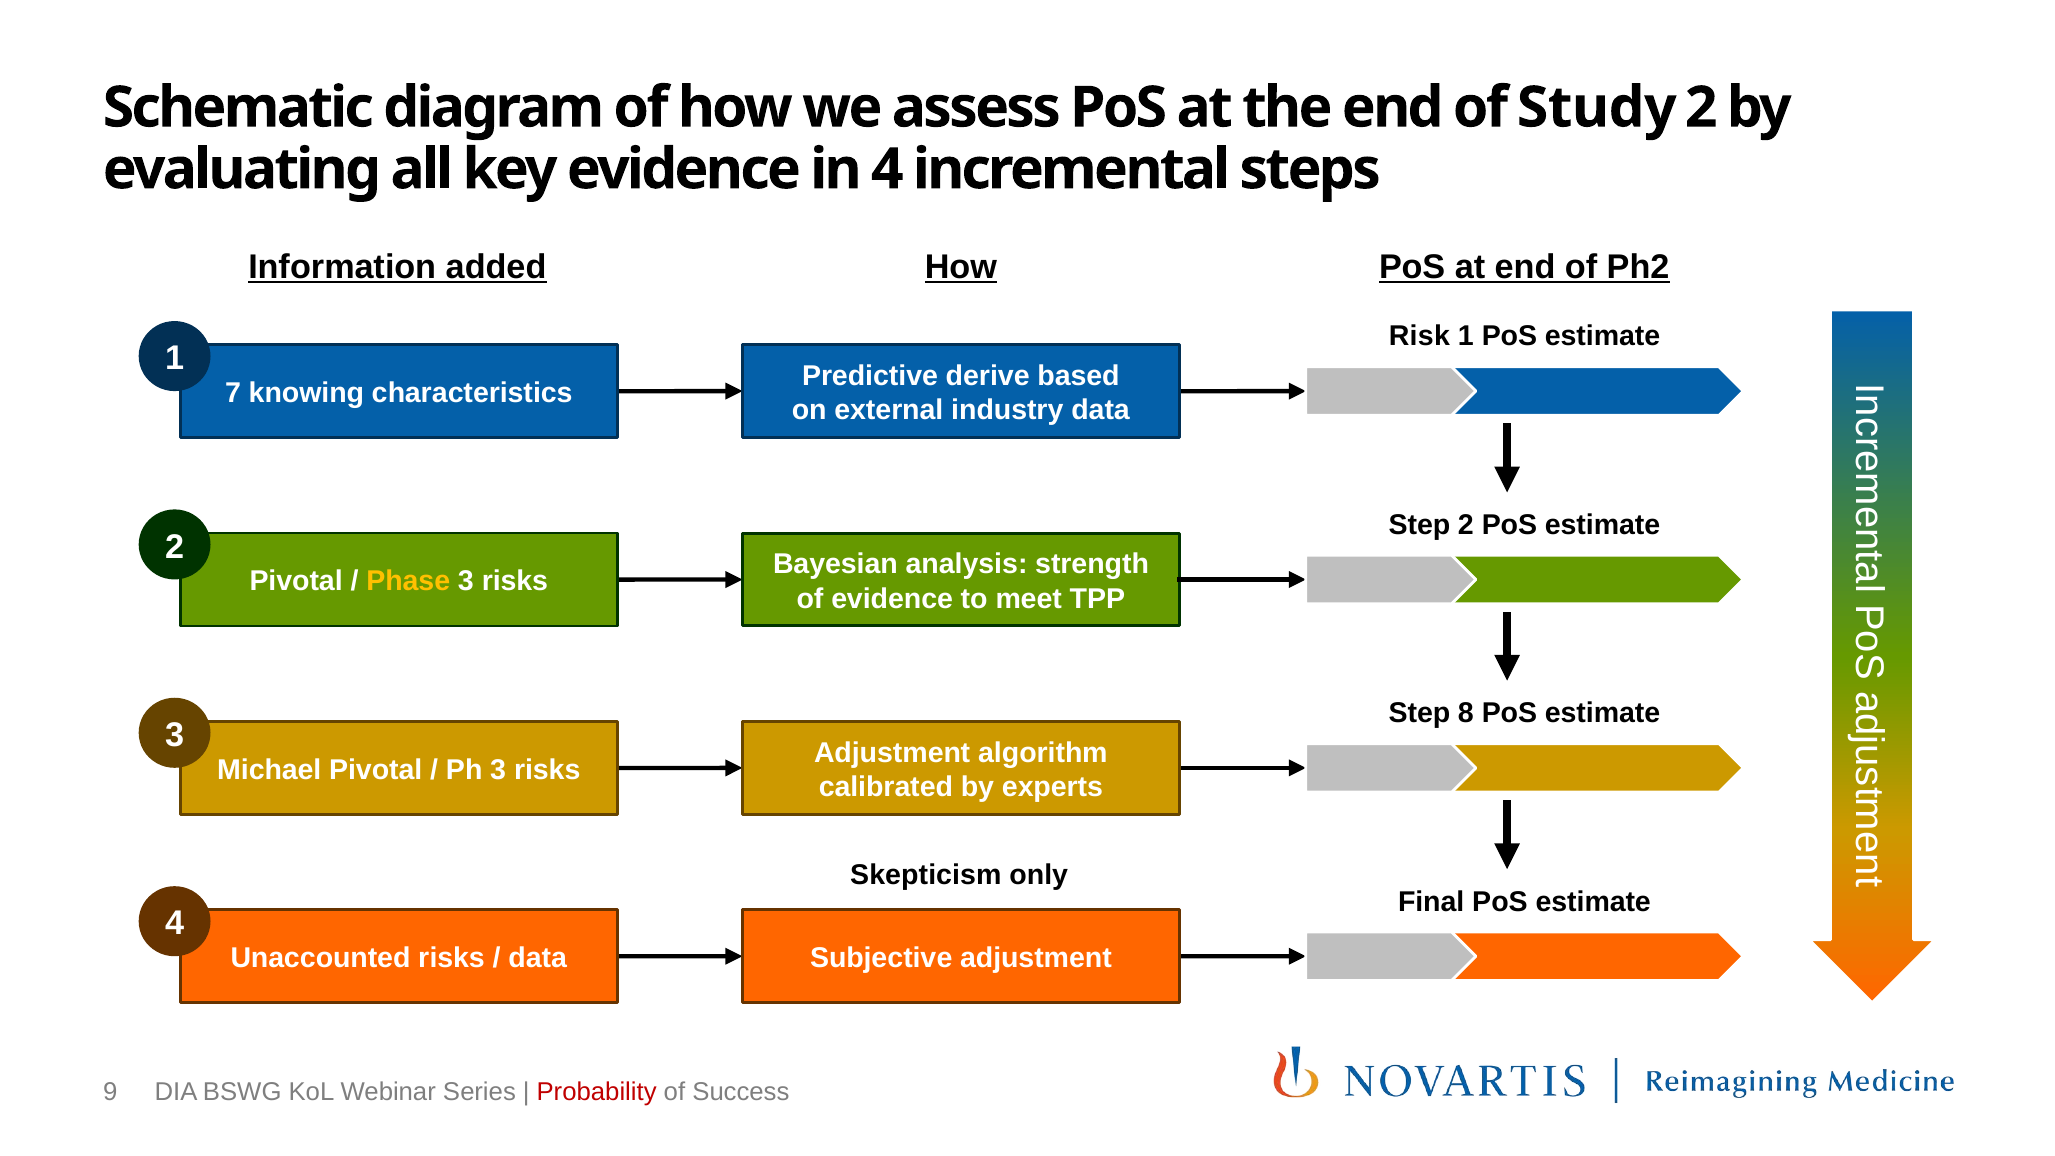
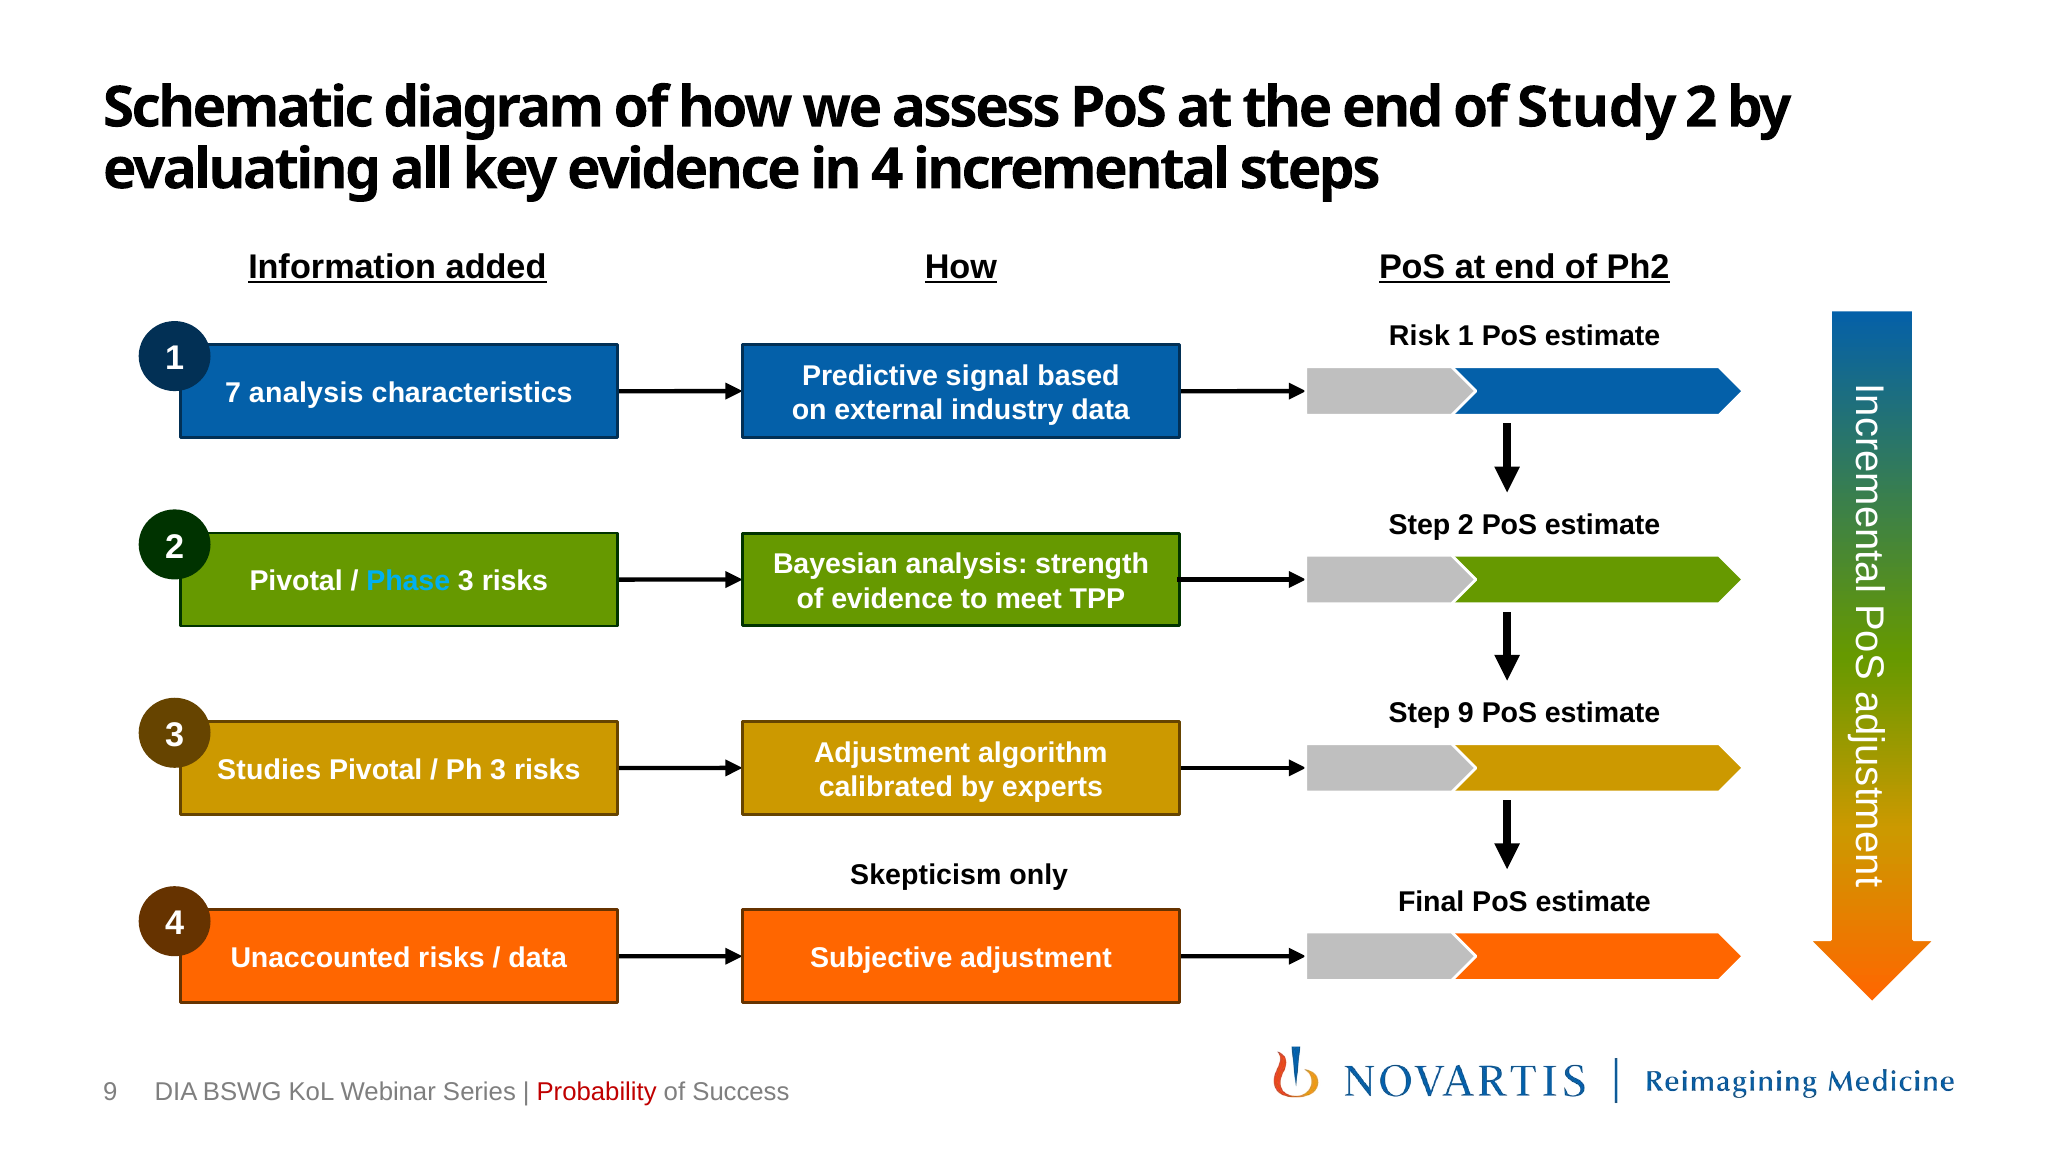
derive: derive -> signal (988, 376)
7 knowing: knowing -> analysis (306, 393)
Phase colour: yellow -> light blue (408, 582)
Step 8: 8 -> 9 (1466, 713)
Michael: Michael -> Studies (269, 770)
